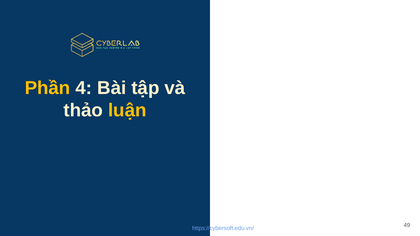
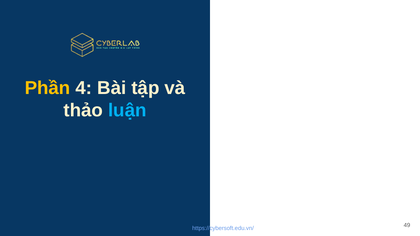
luận colour: yellow -> light blue (127, 111)
